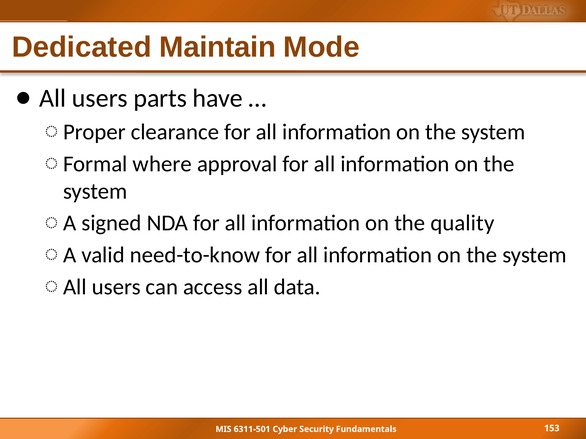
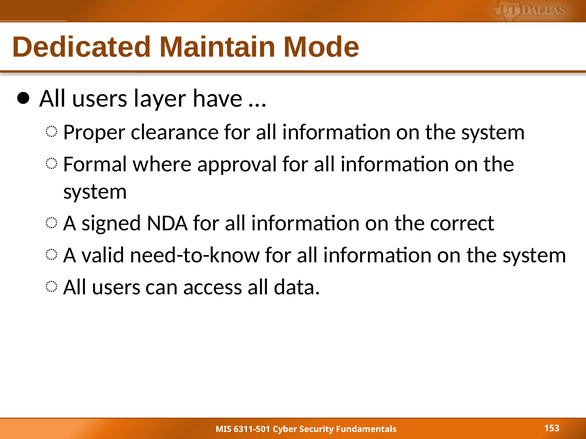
parts: parts -> layer (160, 99)
quality: quality -> correct (463, 223)
